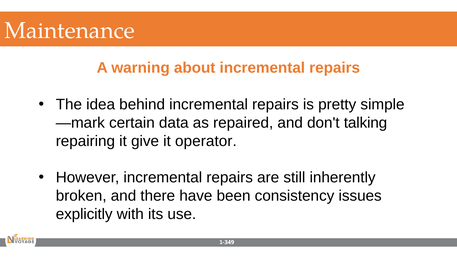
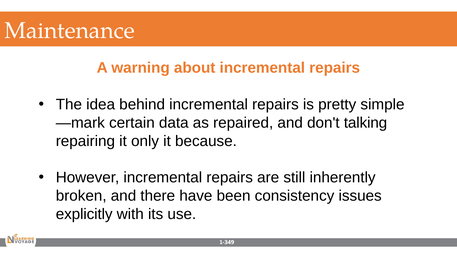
give: give -> only (145, 141)
operator: operator -> because (206, 141)
